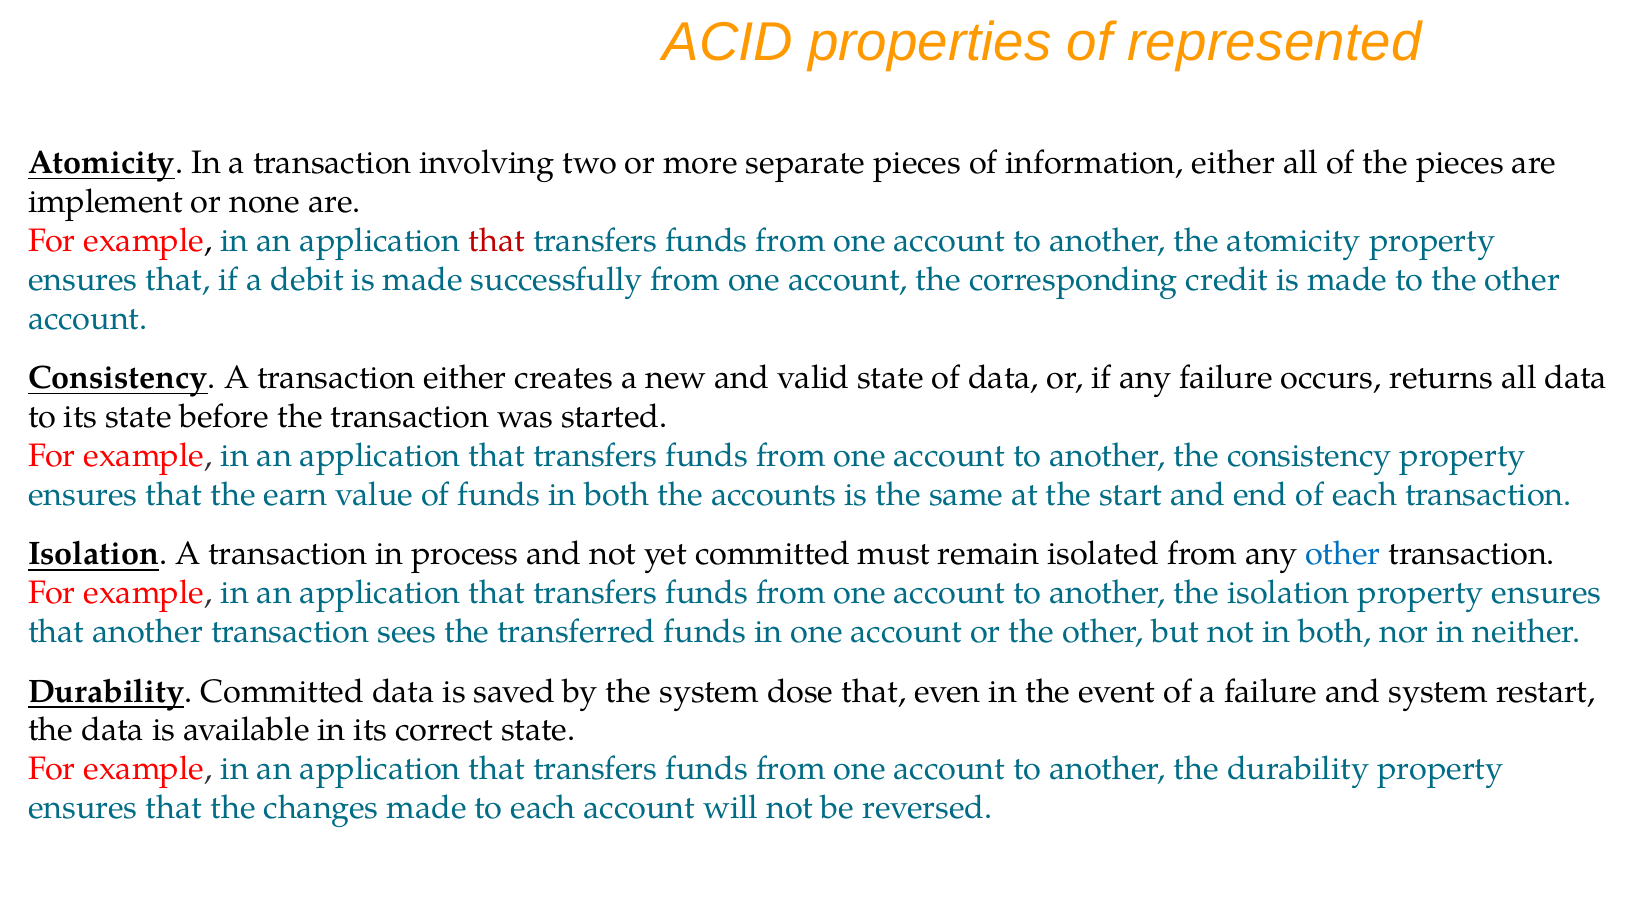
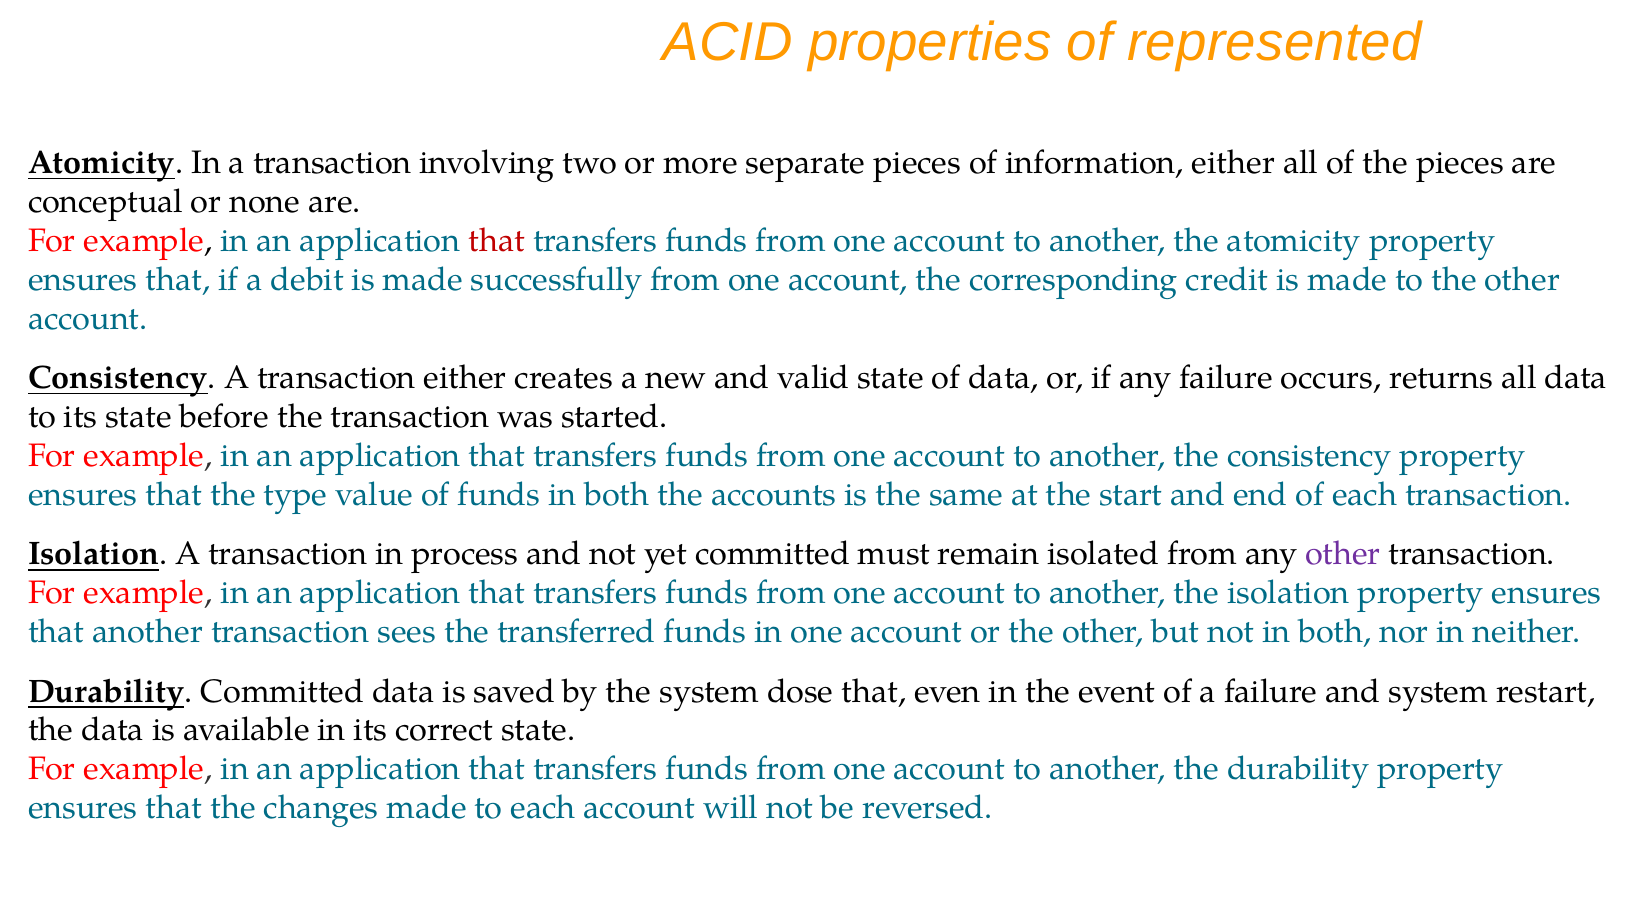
implement: implement -> conceptual (106, 202)
earn: earn -> type (296, 495)
other colour: blue -> purple (1343, 554)
